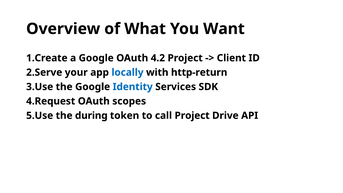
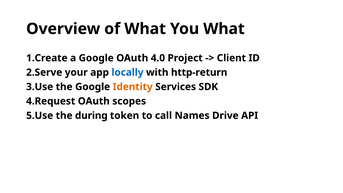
You Want: Want -> What (224, 29)
4.2: 4.2 -> 4.0 (158, 58)
Identity colour: blue -> orange (133, 87)
call Project: Project -> Names (192, 116)
